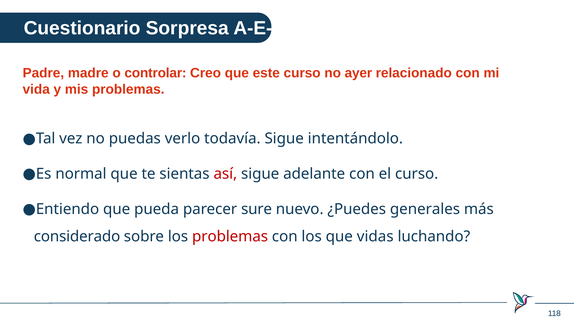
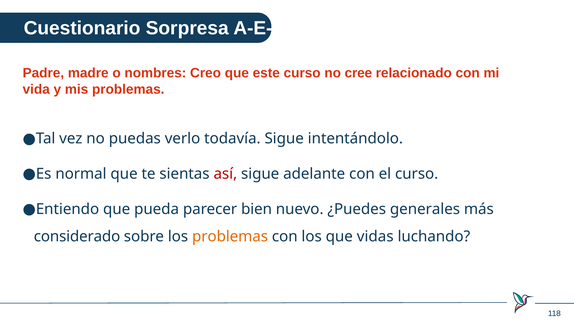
controlar: controlar -> nombres (155, 73)
ayer: ayer -> cree (358, 73)
sure: sure -> bien (257, 209)
problemas colour: red -> orange (230, 236)
